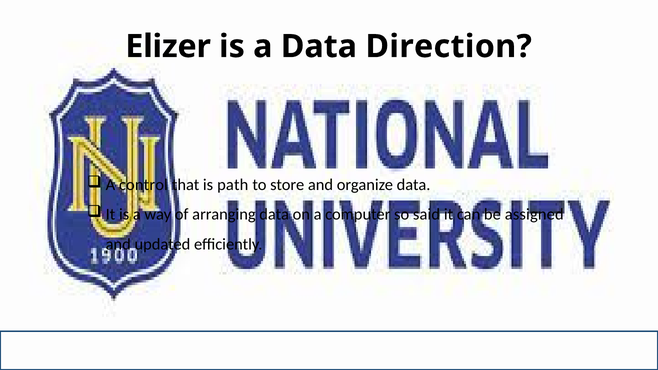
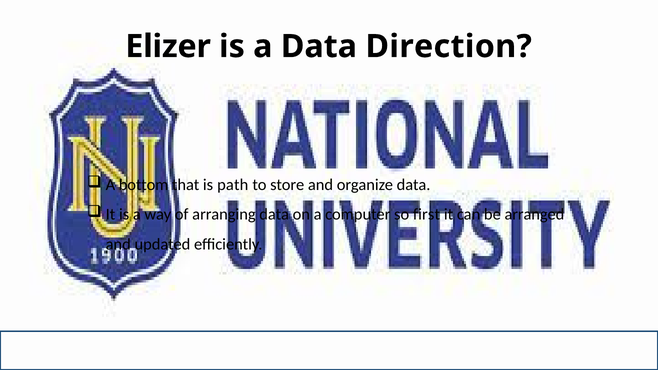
control: control -> bottom (144, 185)
said: said -> first (427, 215)
assigned: assigned -> arranged (534, 215)
